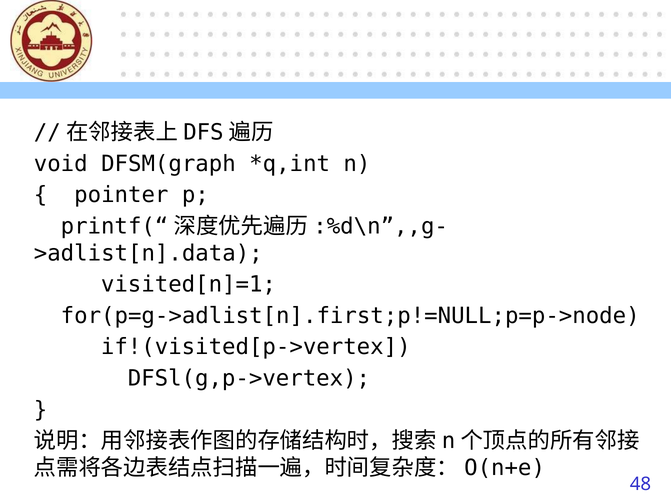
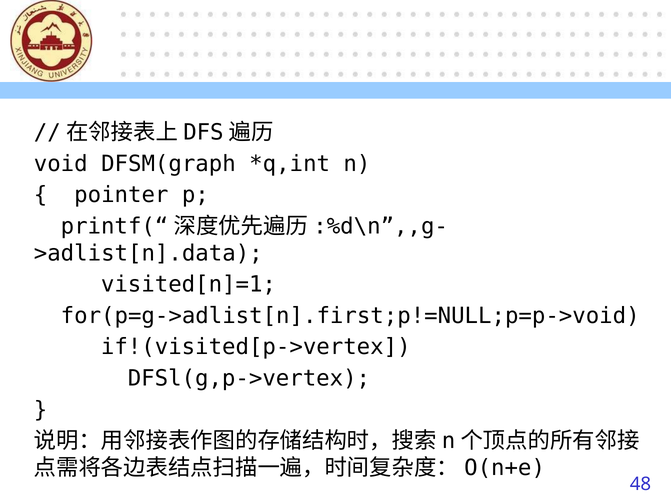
for(p=g->adlist[n].first;p!=NULL;p=p->node: for(p=g->adlist[n].first;p!=NULL;p=p->node -> for(p=g->adlist[n].first;p!=NULL;p=p->void (350, 316)
